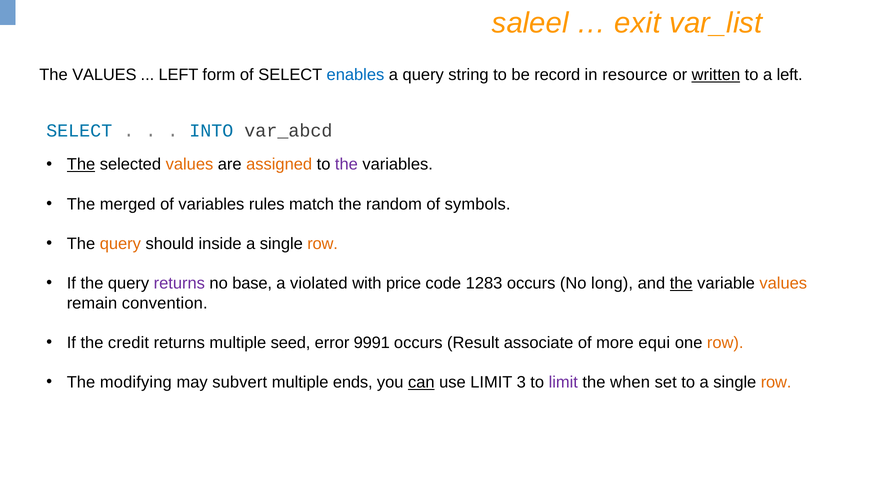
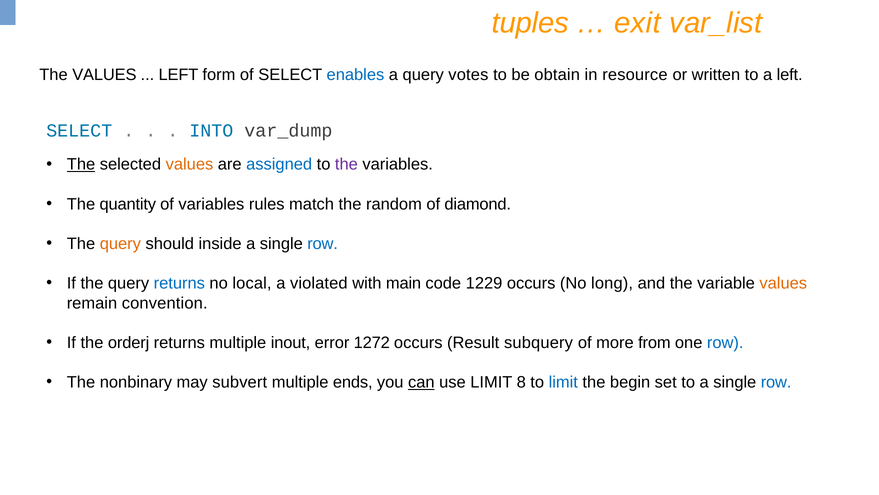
saleel: saleel -> tuples (530, 23)
string: string -> votes (468, 75)
record: record -> obtain (557, 75)
written underline: present -> none (716, 75)
var_abcd: var_abcd -> var_dump (288, 131)
assigned colour: orange -> blue (279, 164)
merged: merged -> quantity (128, 204)
symbols: symbols -> diamond (478, 204)
row colour: orange -> blue (323, 243)
returns colour: purple -> blue (179, 283)
base: base -> local (252, 283)
price: price -> main (404, 283)
1283: 1283 -> 1229 (484, 283)
the underline: present -> none (681, 283)
credit: credit -> orderj (129, 342)
seed: seed -> inout (291, 342)
9991: 9991 -> 1272 (372, 342)
associate: associate -> subquery (539, 342)
equi: equi -> from (654, 342)
row colour: orange -> blue (725, 342)
modifying: modifying -> nonbinary (136, 382)
3: 3 -> 8 (521, 382)
limit colour: purple -> blue (563, 382)
when: when -> begin (630, 382)
row colour: orange -> blue (776, 382)
